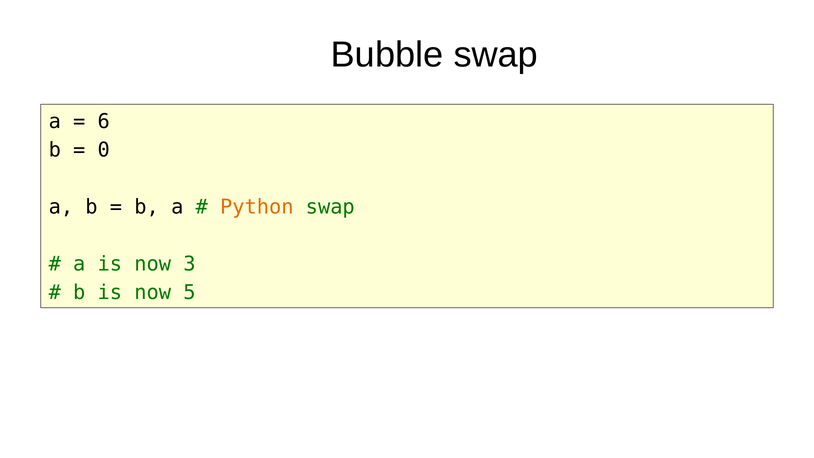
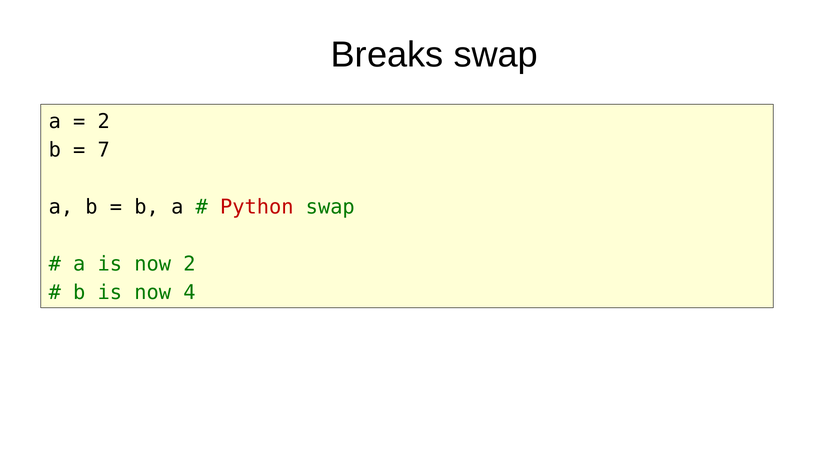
Bubble: Bubble -> Breaks (387, 55)
6: 6 -> 2 (104, 122)
0: 0 -> 7 (104, 150)
Python colour: orange -> red (257, 207)
now 3: 3 -> 2 (189, 264)
5: 5 -> 4 (189, 293)
